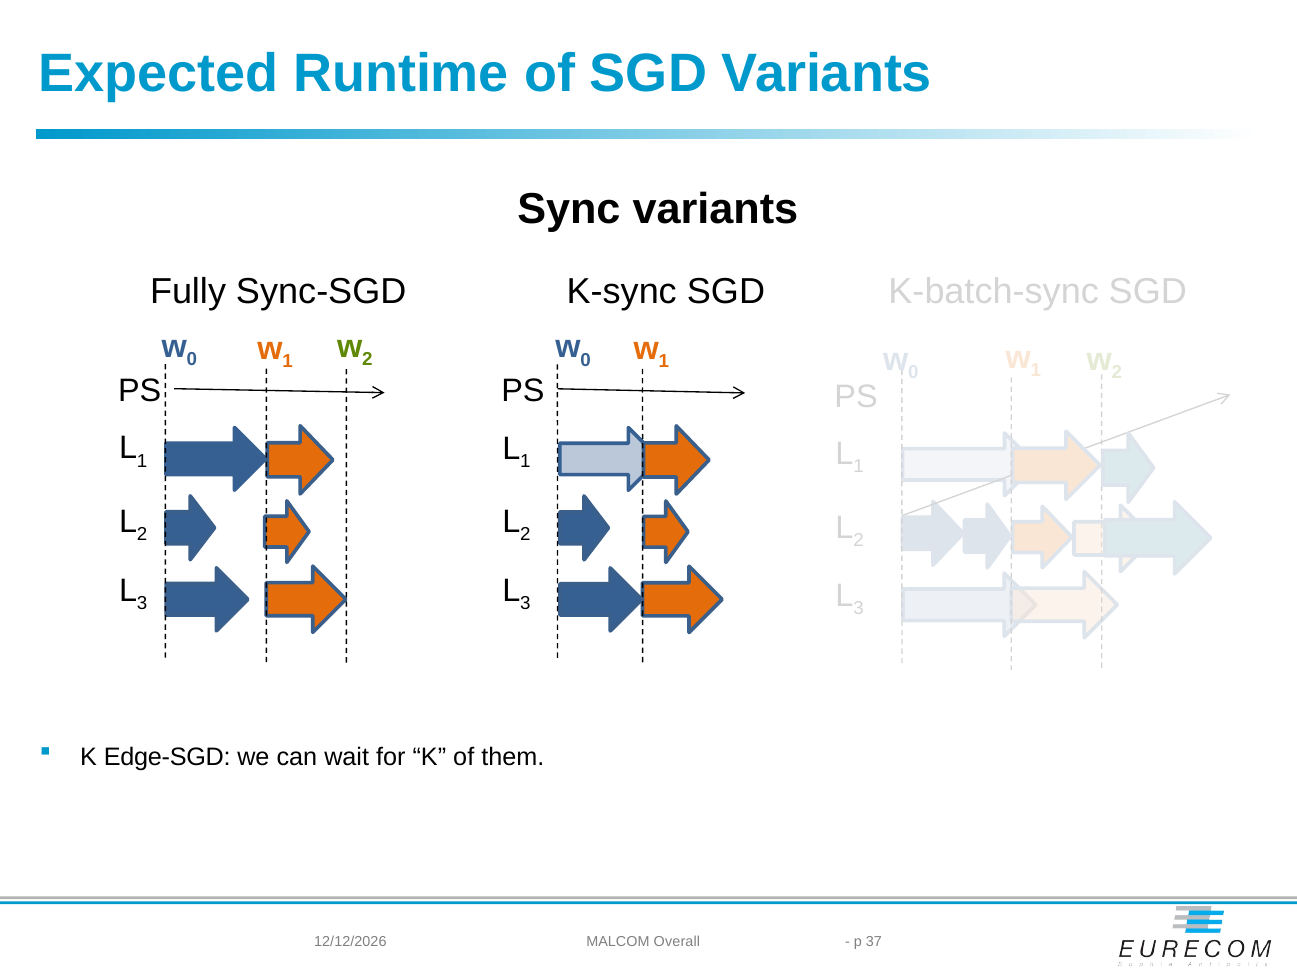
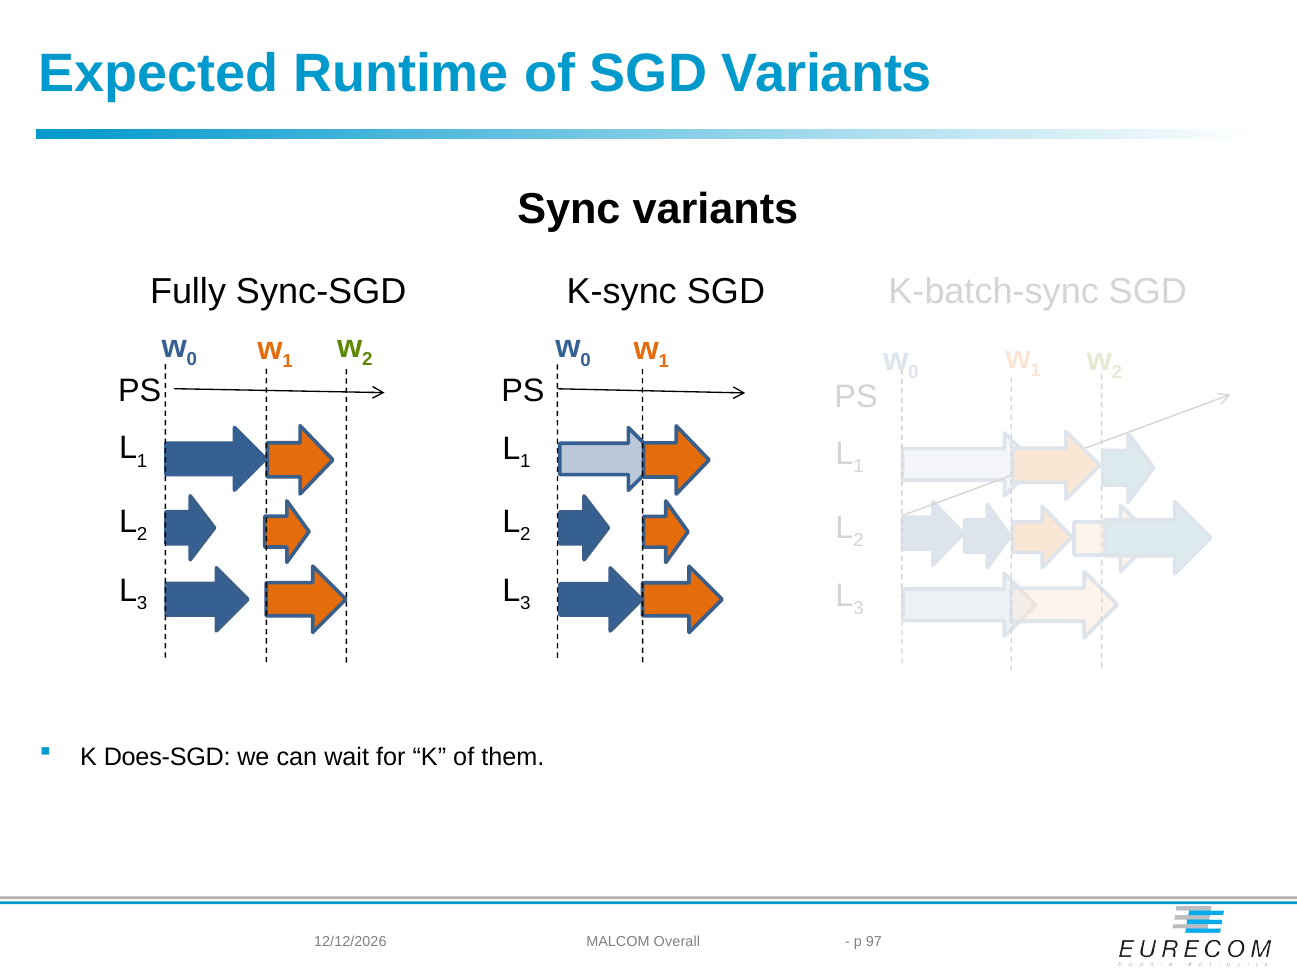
Edge-SGD: Edge-SGD -> Does-SGD (167, 757)
37: 37 -> 97 (874, 942)
